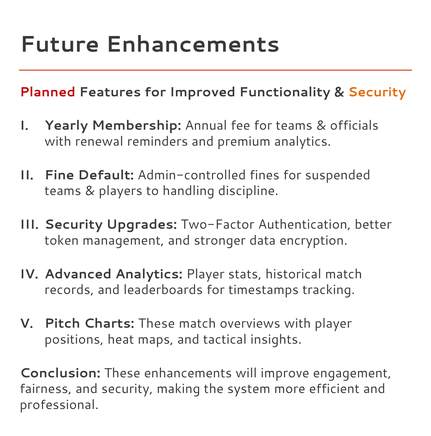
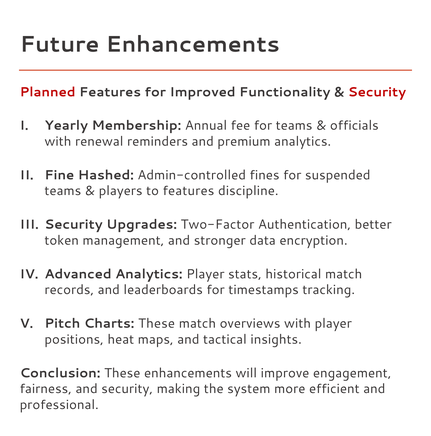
Security colour: orange -> red (377, 92)
Default: Default -> Hashed (106, 175)
to handling: handling -> features (188, 191)
